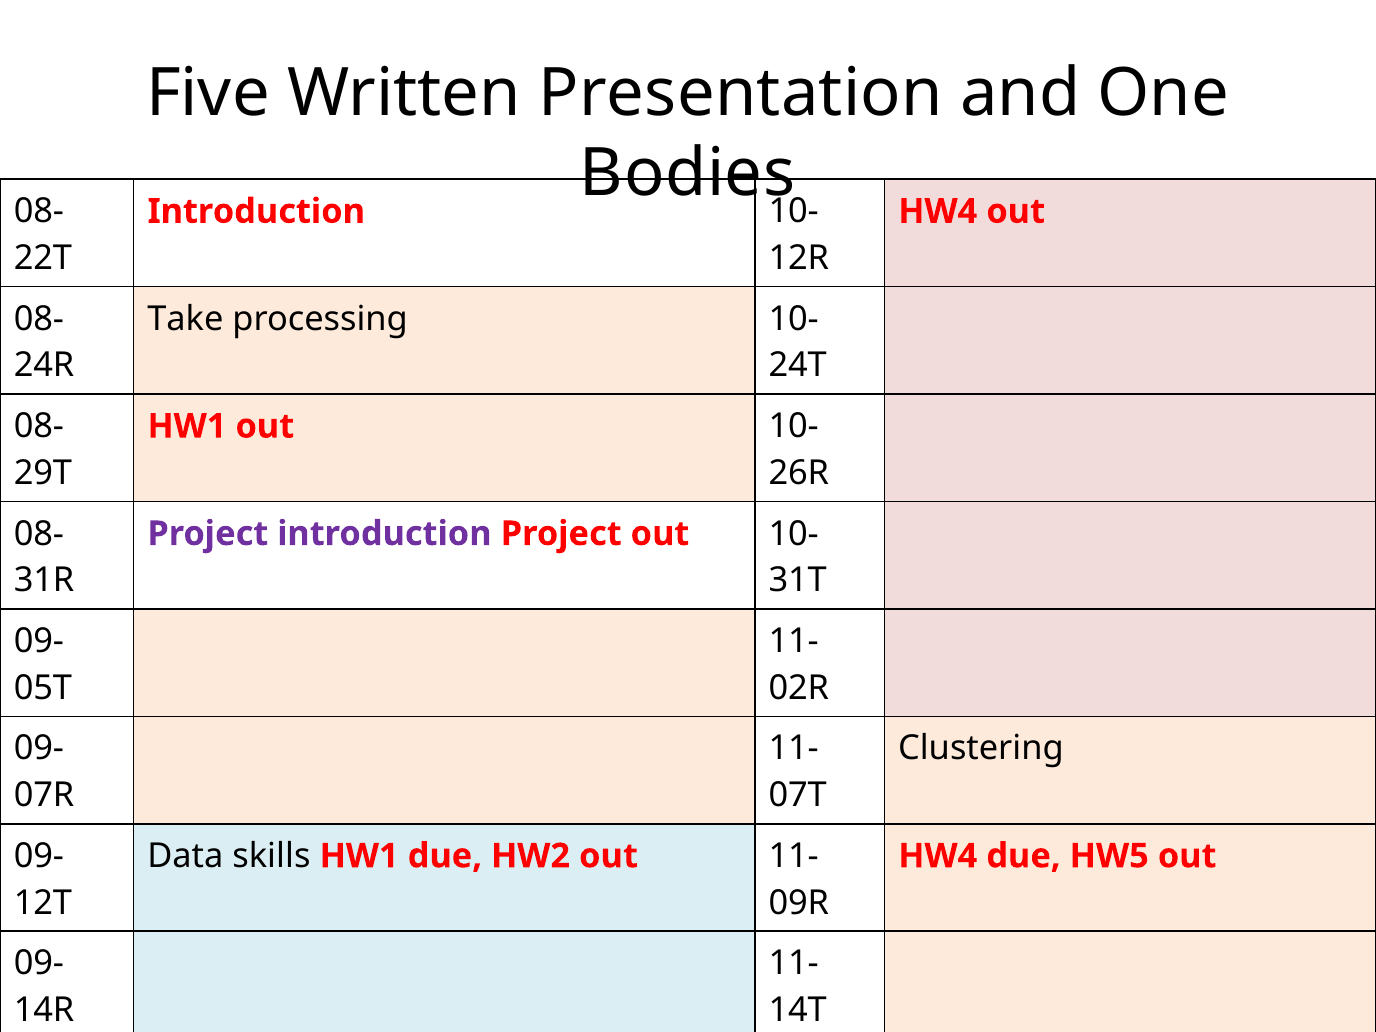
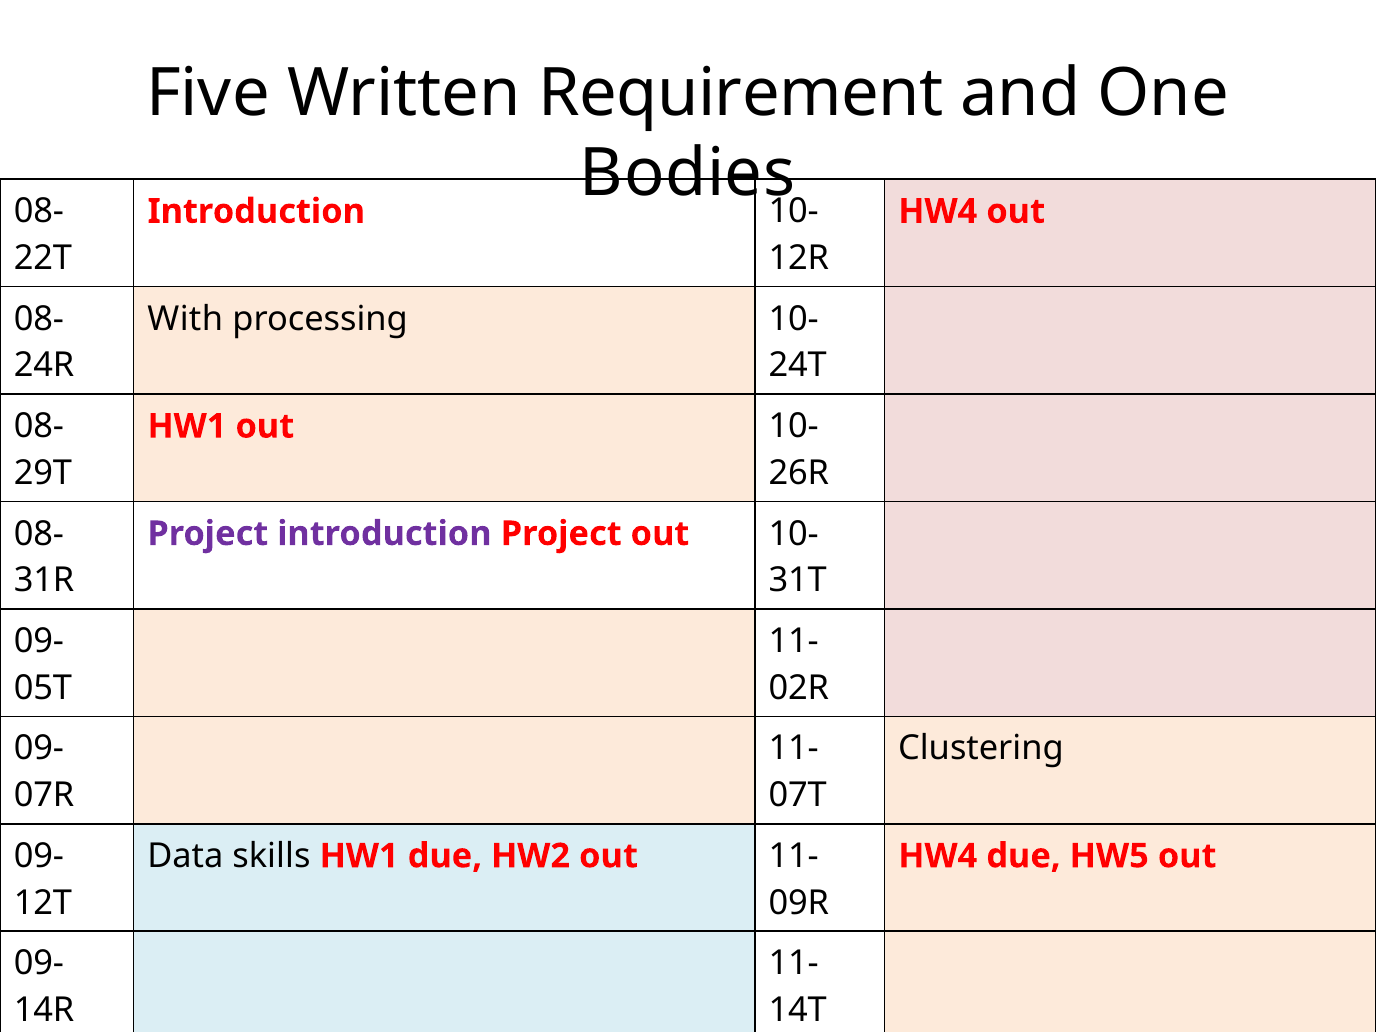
Written Presentation: Presentation -> Requirement (741, 93)
Take: Take -> With (185, 319)
